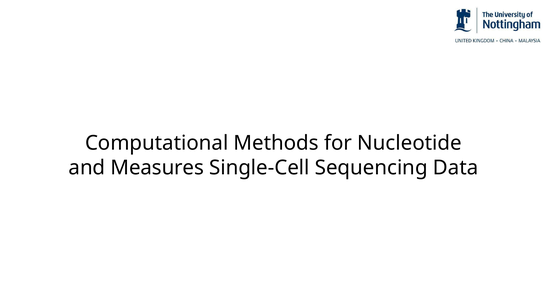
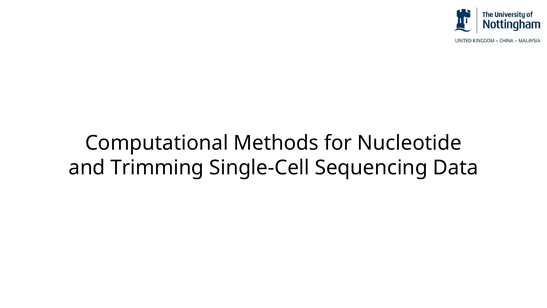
Measures: Measures -> Trimming (157, 168)
